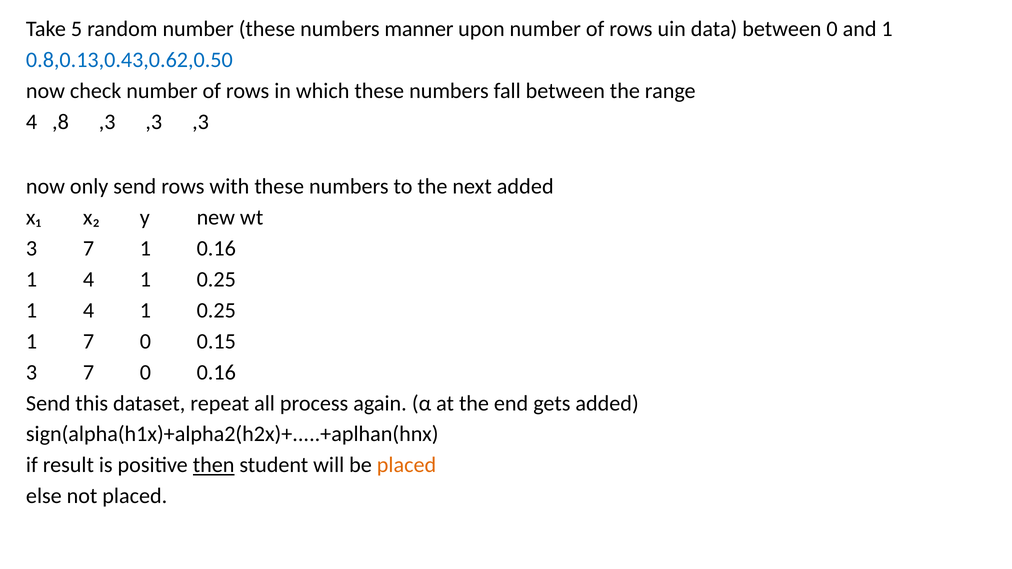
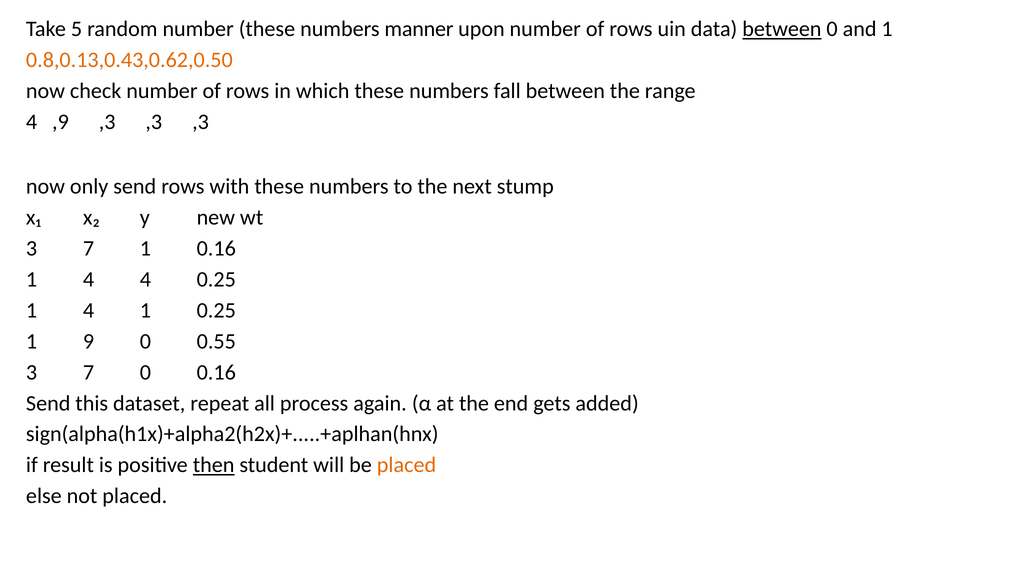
between underline: none -> present (782, 29)
0.8,0.13,0.43,0.62,0.50 colour: blue -> orange (129, 60)
,8: ,8 -> ,9 (60, 122)
next added: added -> stump (525, 186)
1: 1 -> 4 (145, 279)
1 7: 7 -> 9 (88, 341)
0.15: 0.15 -> 0.55 (216, 341)
